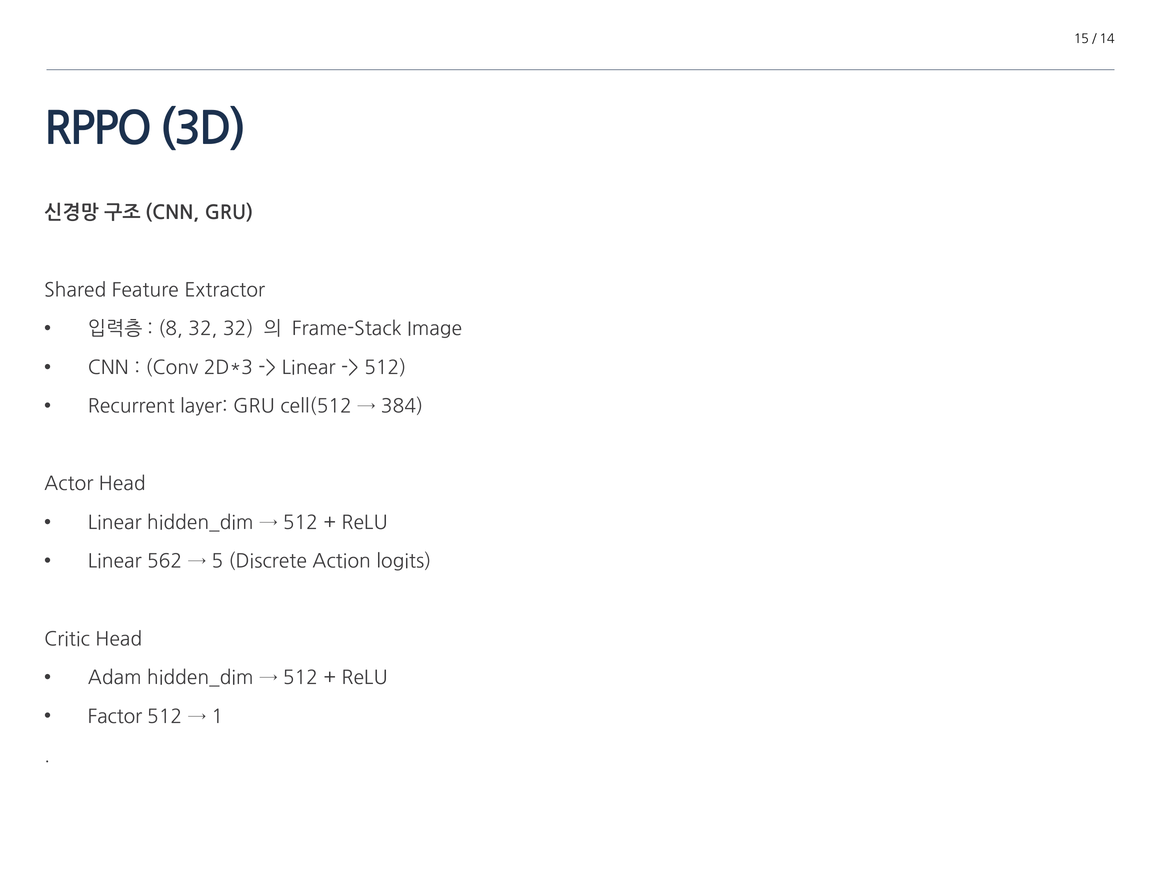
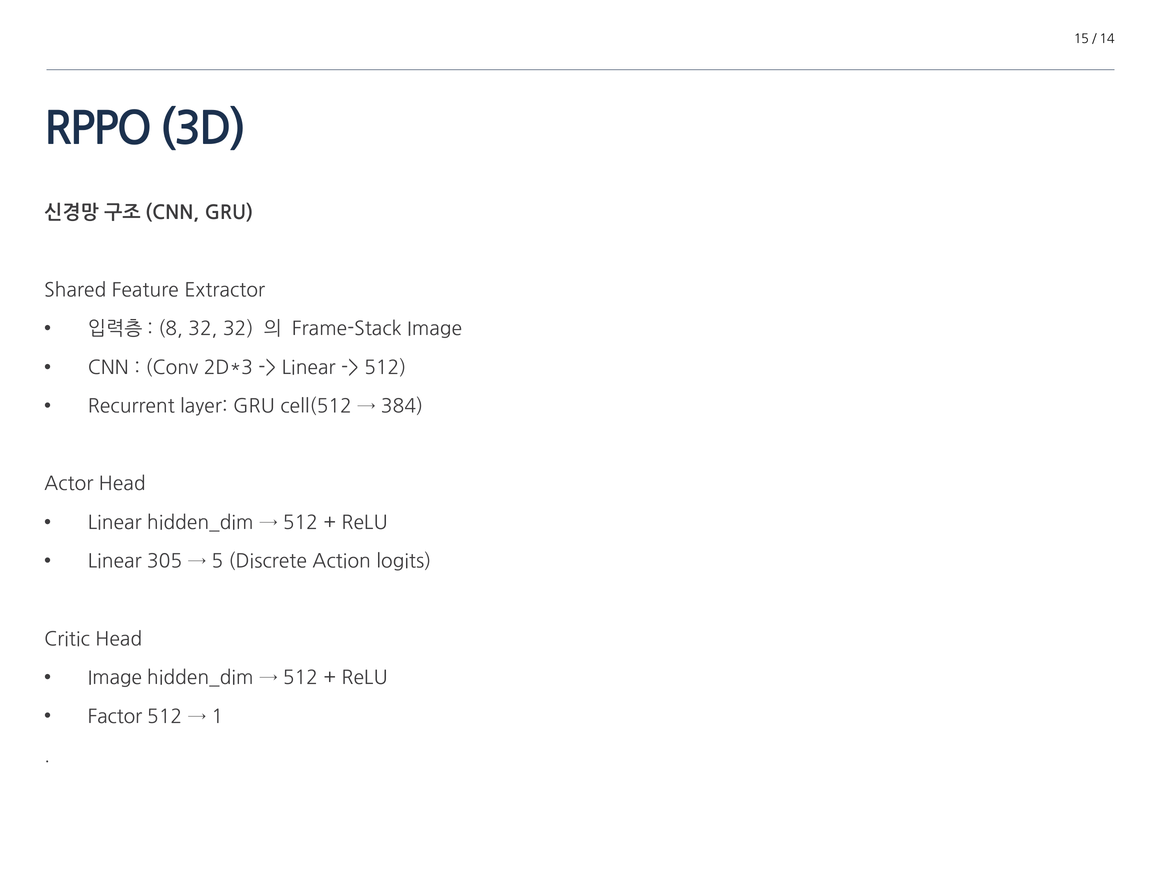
562: 562 -> 305 (165, 561)
Adam: Adam -> Image (115, 678)
